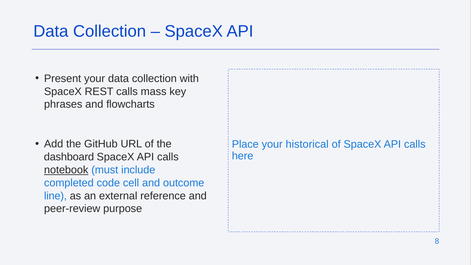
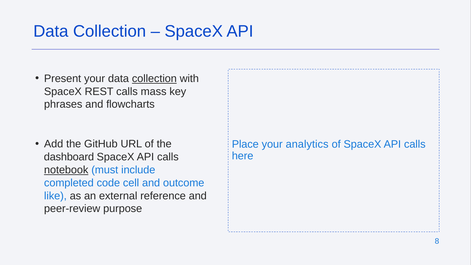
collection underline: none -> present (154, 79)
historical: historical -> analytics (307, 144)
line: line -> like (55, 196)
